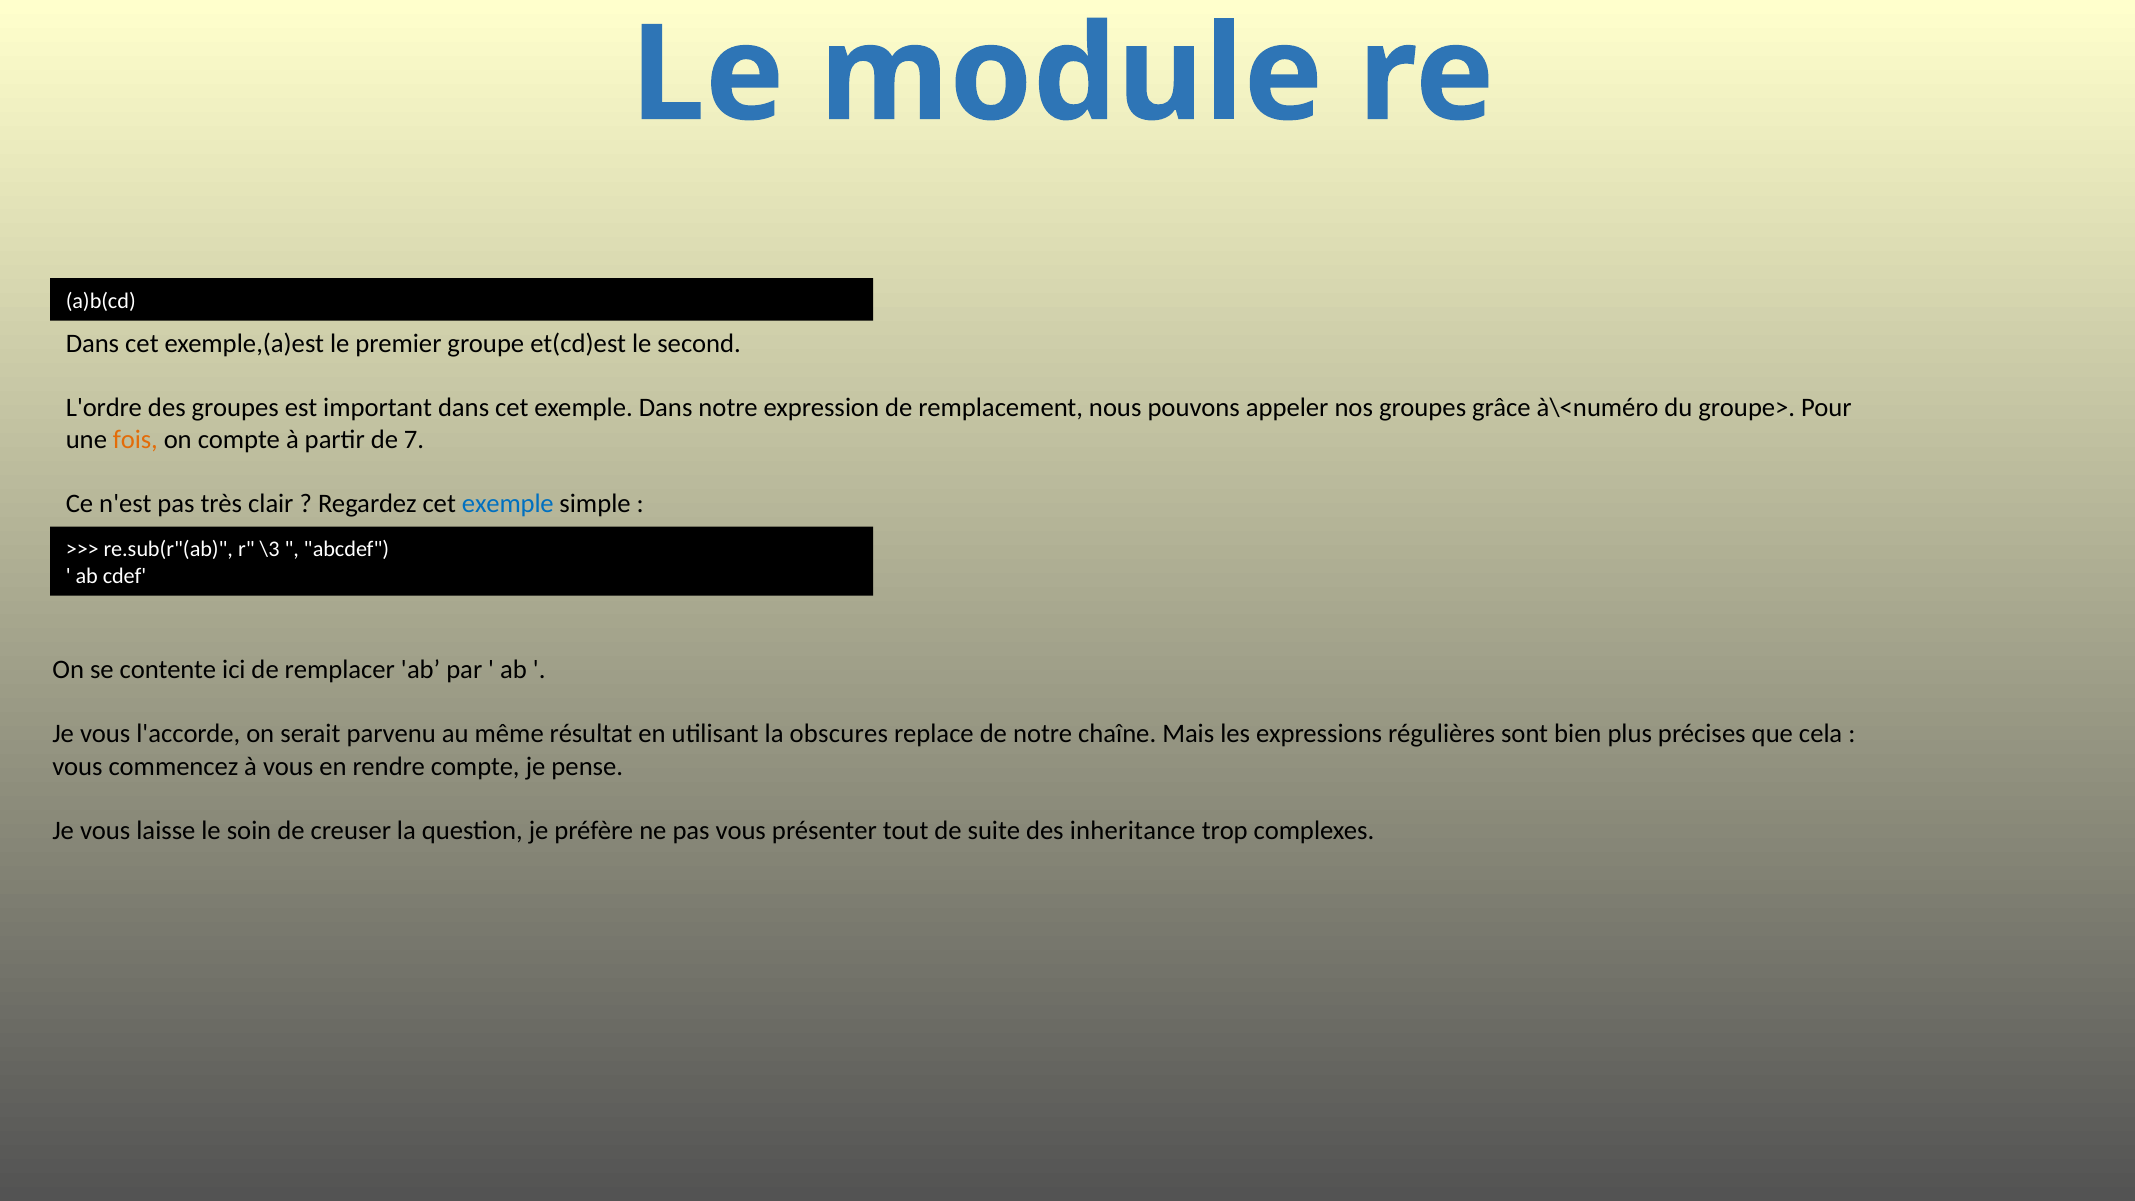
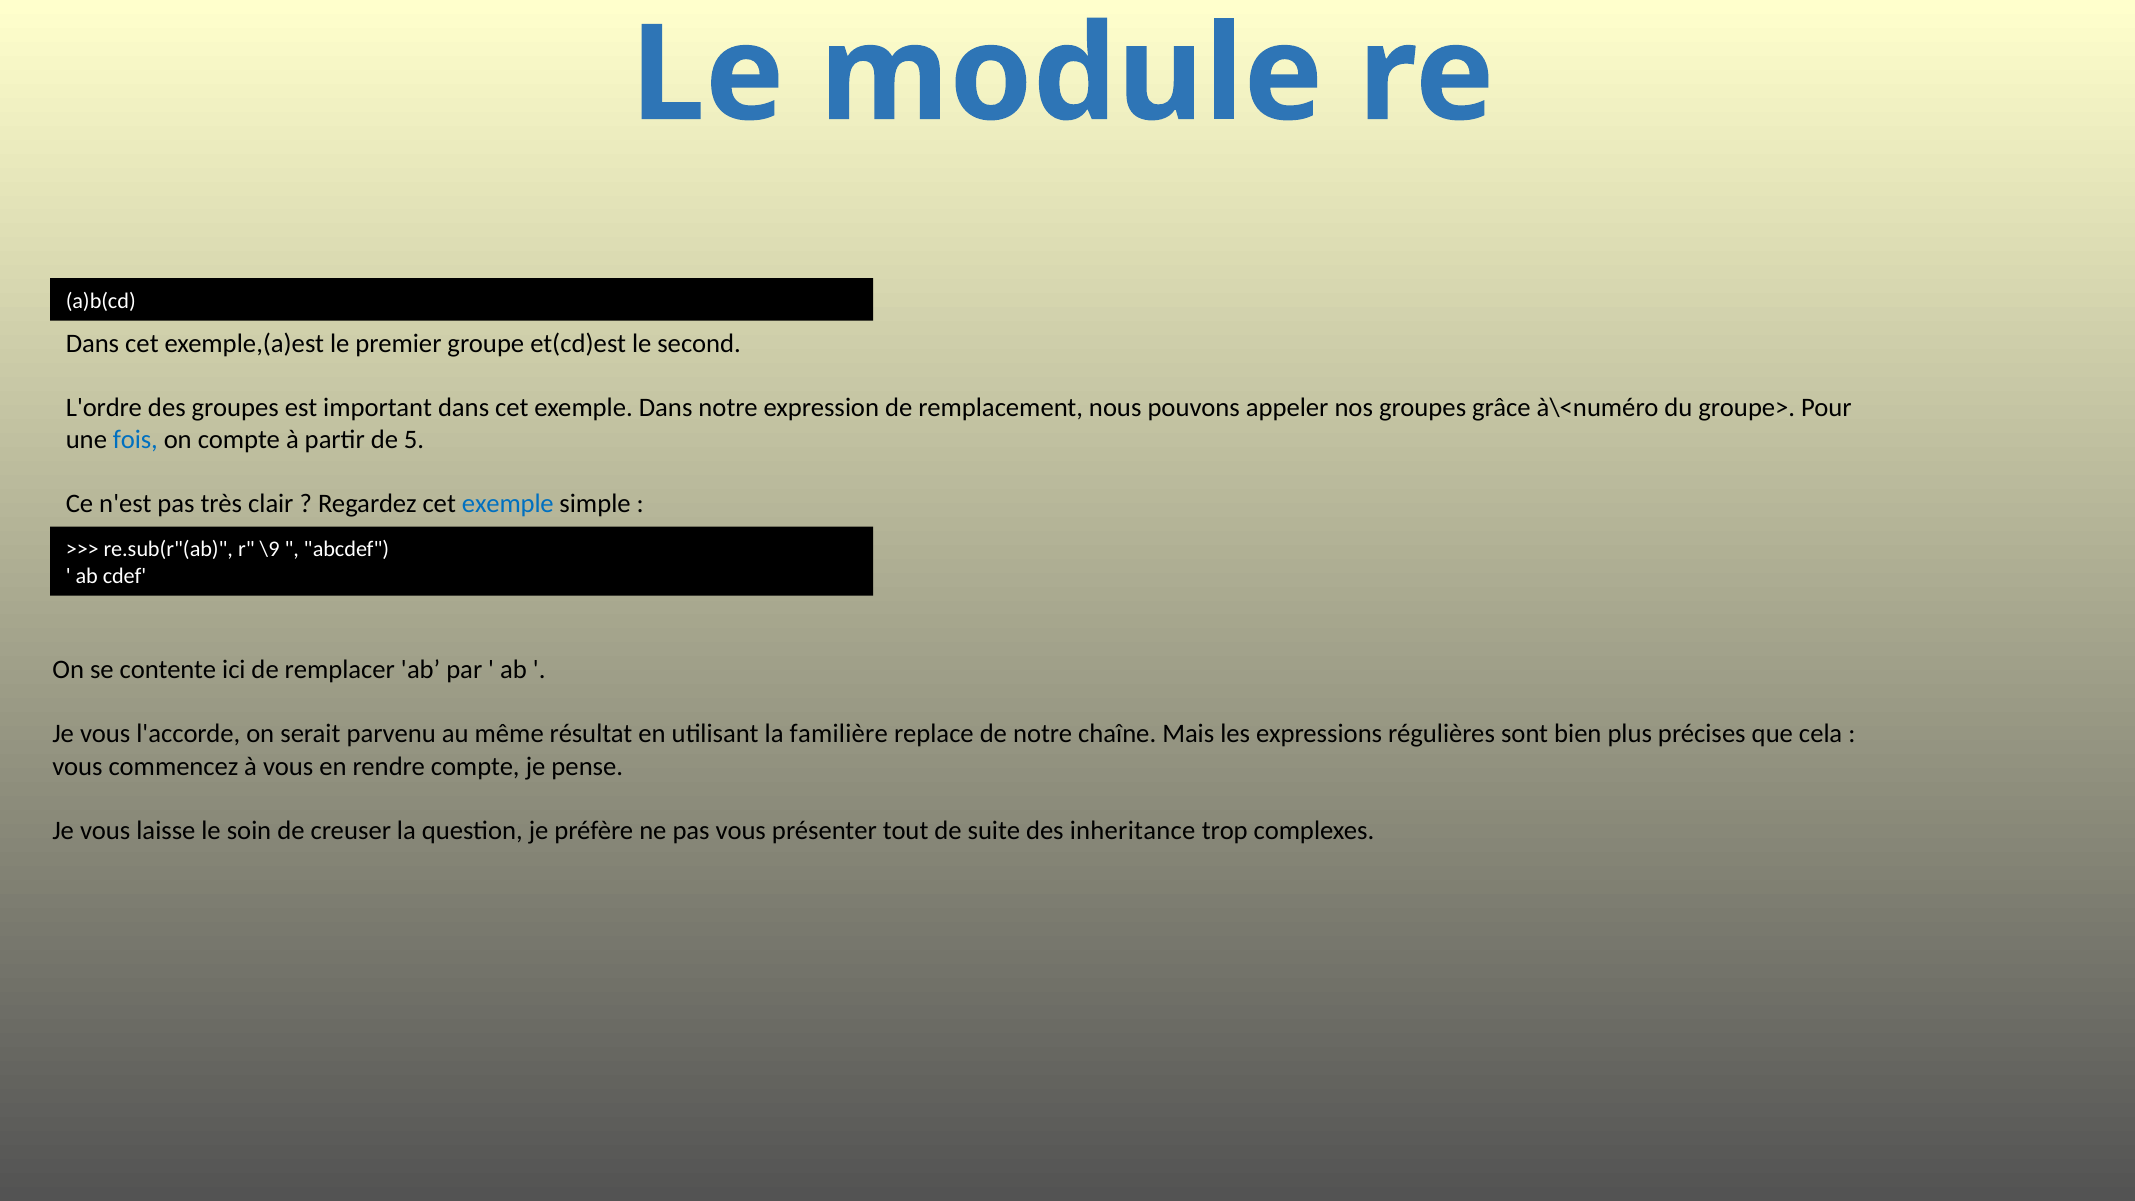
fois colour: orange -> blue (135, 440)
7: 7 -> 5 (414, 440)
\3: \3 -> \9 (270, 549)
obscures: obscures -> familière (839, 734)
